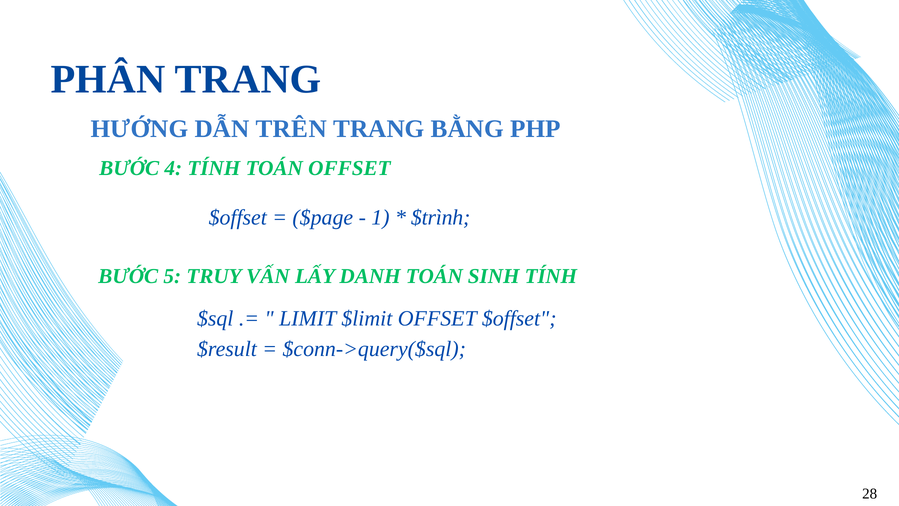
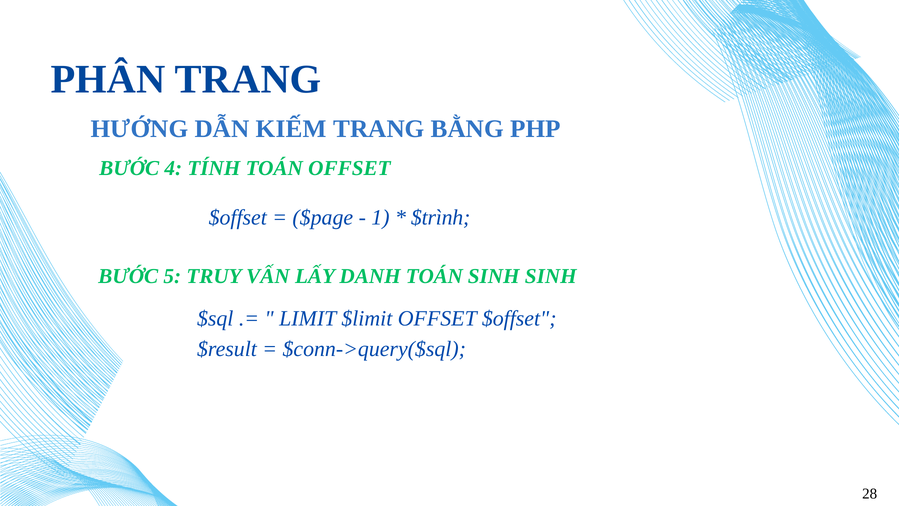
TRÊN: TRÊN -> KIẾM (291, 129)
SINH TÍNH: TÍNH -> SINH (551, 276)
